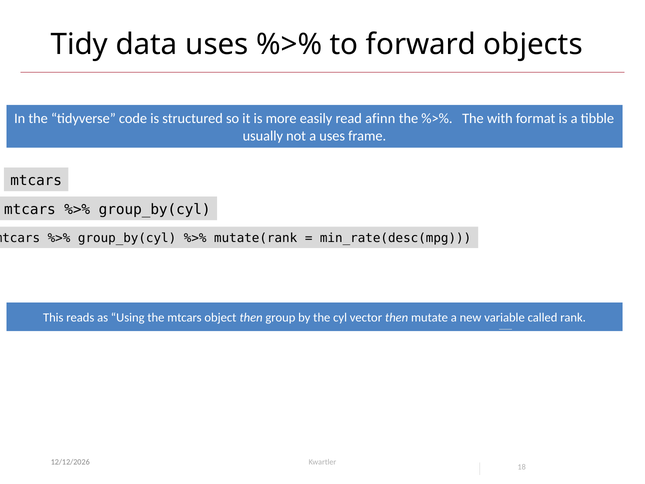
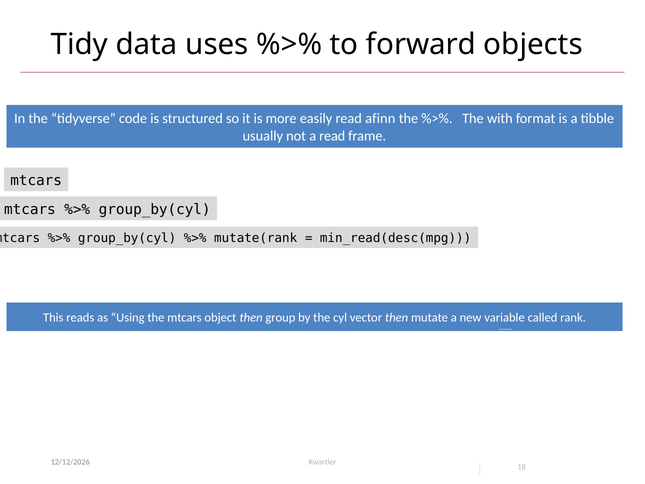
a uses: uses -> read (332, 136)
min_rate(desc(mpg: min_rate(desc(mpg -> min_read(desc(mpg (396, 238)
